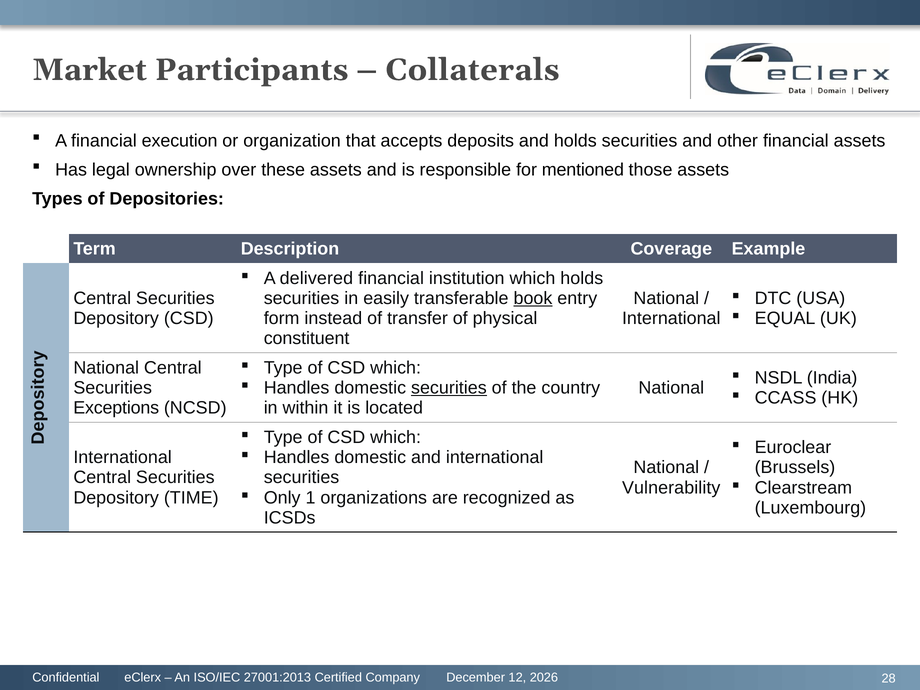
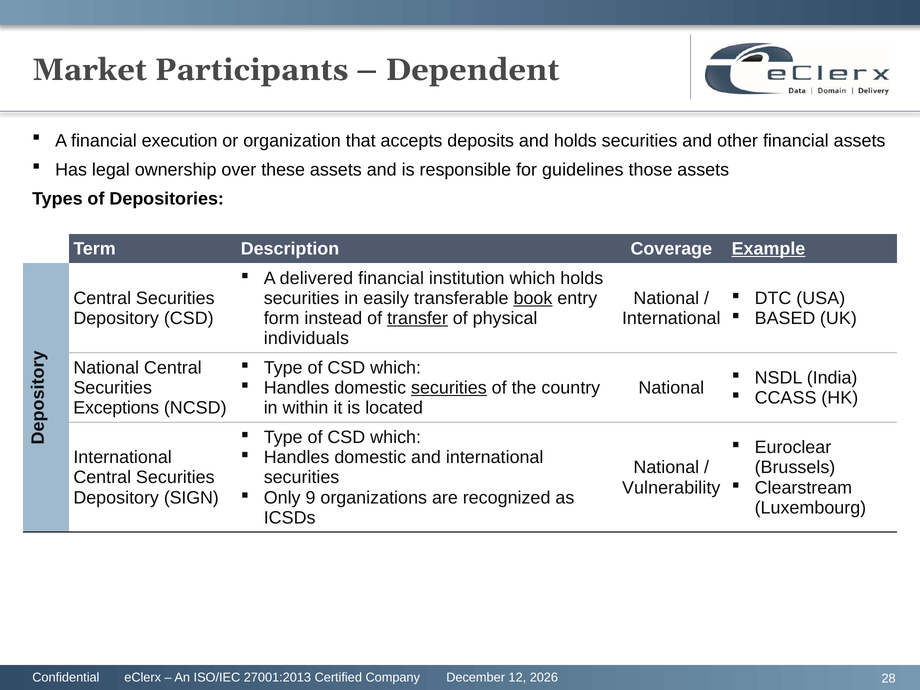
Collaterals: Collaterals -> Dependent (473, 70)
mentioned: mentioned -> guidelines (583, 170)
Example underline: none -> present (769, 249)
EQUAL: EQUAL -> BASED (785, 318)
transfer underline: none -> present (418, 318)
constituent: constituent -> individuals (306, 338)
1: 1 -> 9 (311, 498)
TIME: TIME -> SIGN (191, 498)
